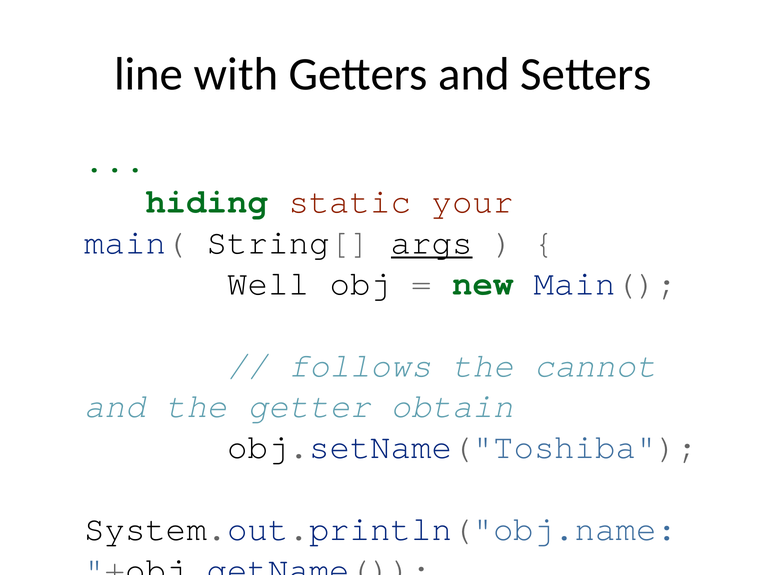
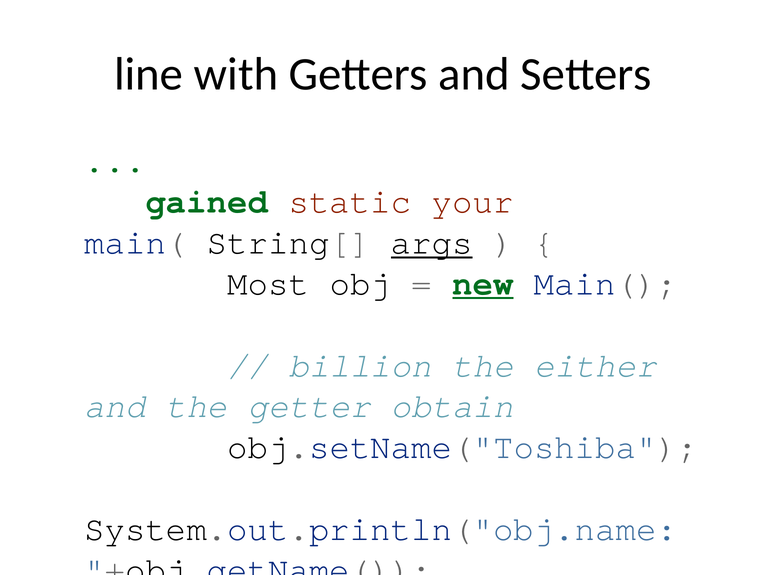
hiding: hiding -> gained (207, 202)
Well: Well -> Most (268, 283)
new underline: none -> present (483, 283)
follows: follows -> billion (360, 365)
cannot: cannot -> either (595, 365)
